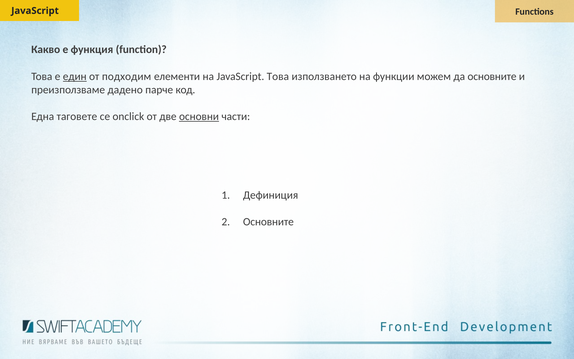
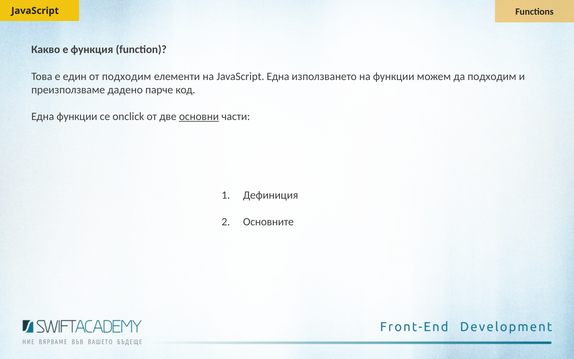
един underline: present -> none (75, 76)
JavaScript Това: Това -> Една (278, 76)
да основните: основните -> подходим (492, 76)
Една таговете: таговете -> функции (77, 117)
